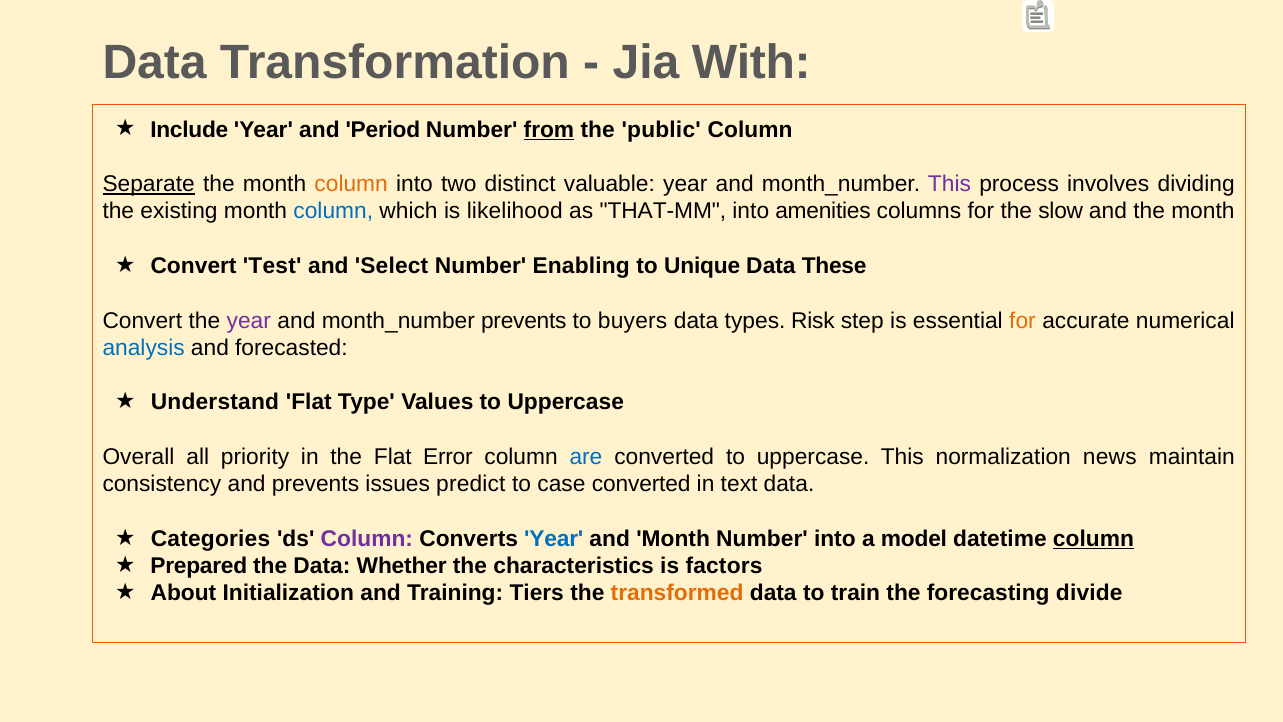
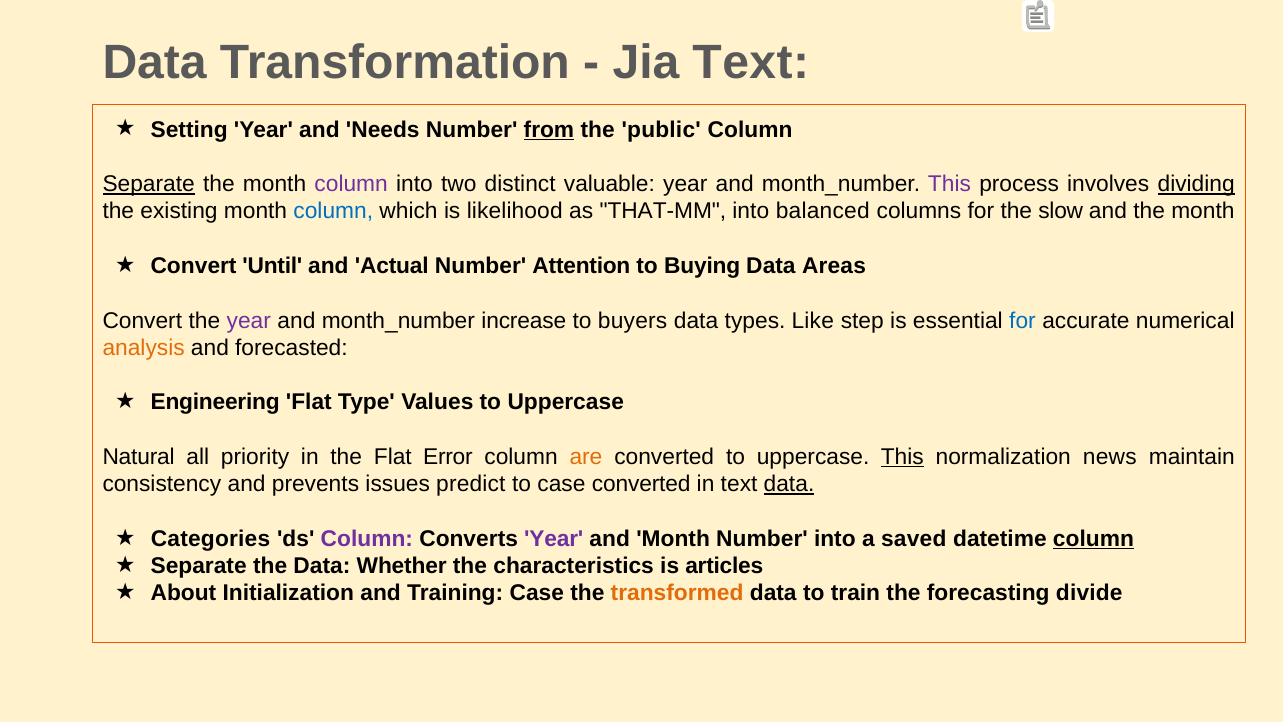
Jia With: With -> Text (751, 62)
Include: Include -> Setting (189, 129)
Period: Period -> Needs (383, 129)
column colour: orange -> purple (351, 184)
dividing underline: none -> present (1196, 184)
amenities: amenities -> balanced (823, 211)
Test: Test -> Until (272, 266)
Select: Select -> Actual (392, 266)
Enabling: Enabling -> Attention (581, 266)
Unique: Unique -> Buying (702, 266)
These: These -> Areas (834, 266)
month_number prevents: prevents -> increase (524, 320)
Risk: Risk -> Like (813, 320)
for colour: orange -> blue (1022, 320)
analysis colour: blue -> orange (144, 348)
Understand: Understand -> Engineering (215, 402)
Overall: Overall -> Natural (139, 457)
are colour: blue -> orange (586, 457)
This underline: none -> present (902, 457)
data underline: none -> present (789, 484)
Year colour: blue -> purple (554, 539)
model: model -> saved (914, 539)
Prepared: Prepared -> Separate (199, 566)
factors: factors -> articles (724, 566)
Training Tiers: Tiers -> Case (537, 593)
